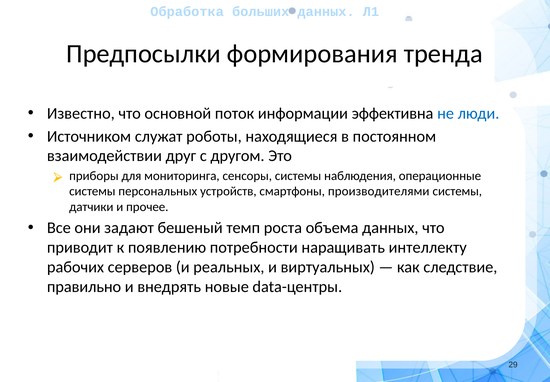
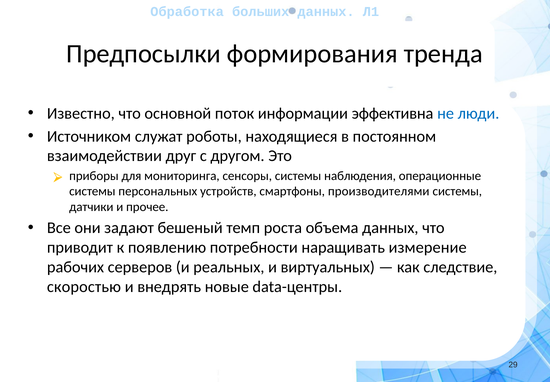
интеллекту: интеллекту -> измерение (428, 247)
правильно: правильно -> скоростью (84, 286)
